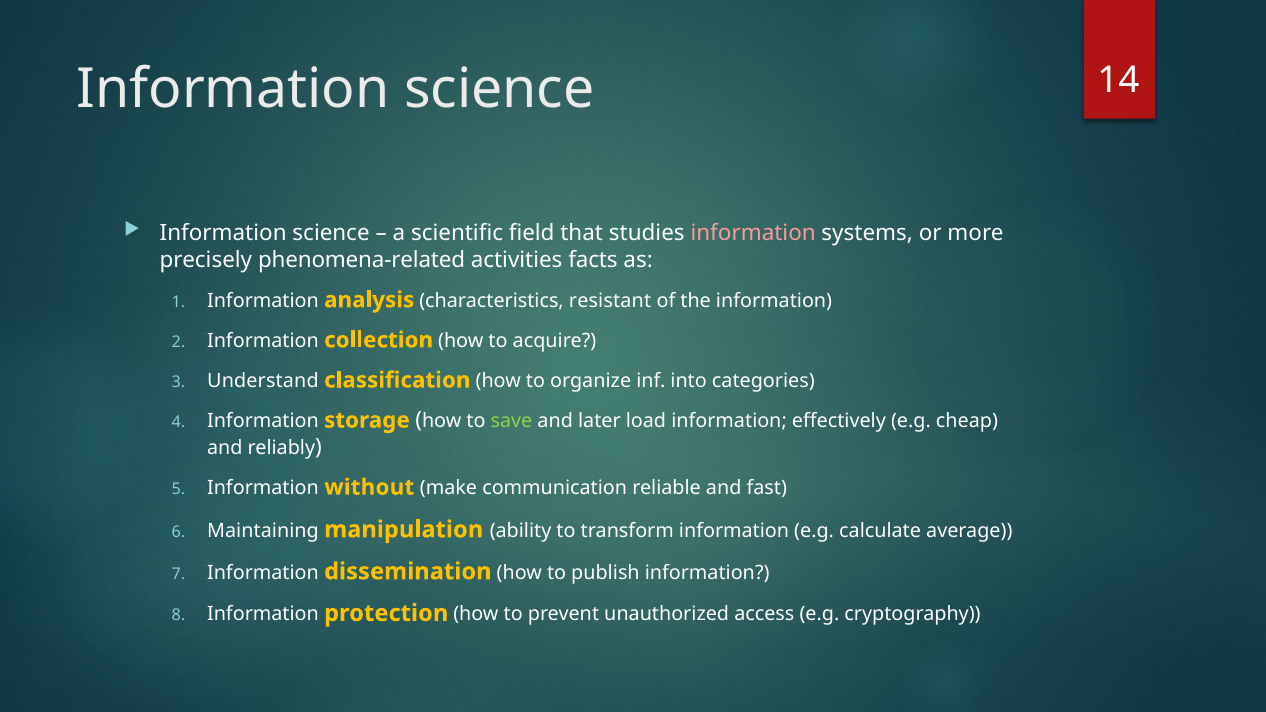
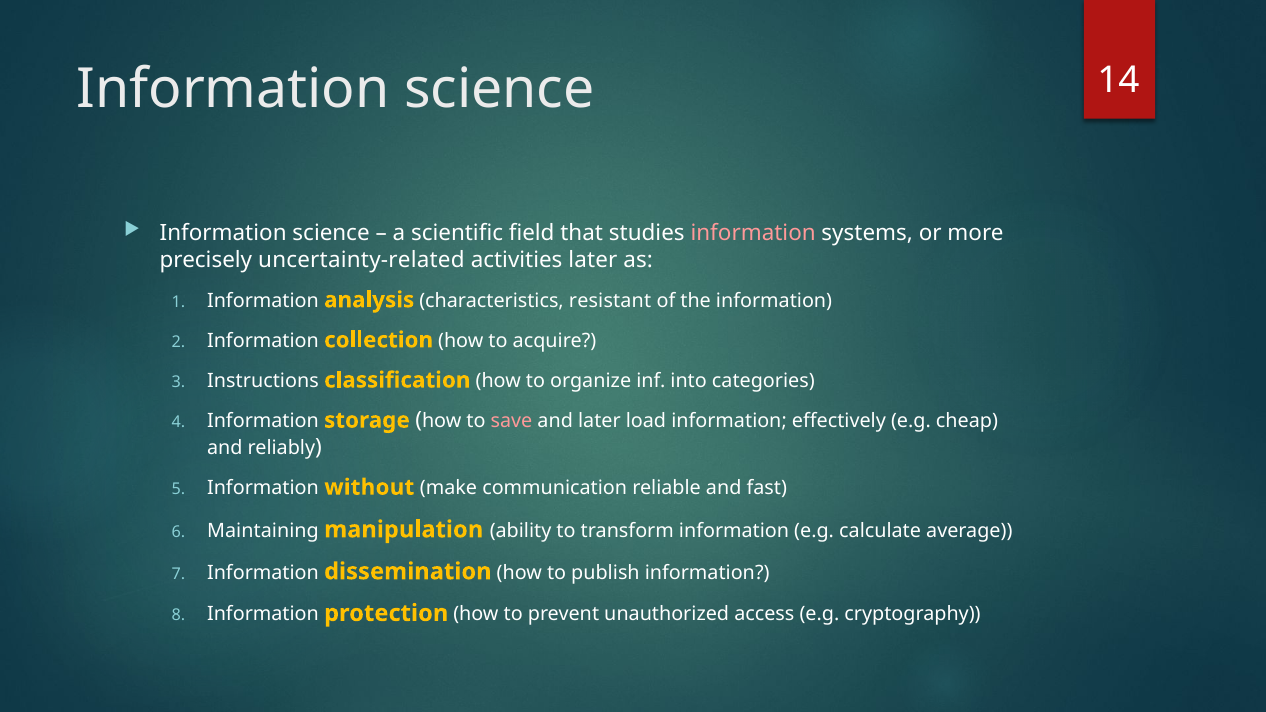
phenomena-related: phenomena-related -> uncertainty-related (361, 260)
activities facts: facts -> later (593, 260)
Understand: Understand -> Instructions (263, 381)
save colour: light green -> pink (511, 421)
